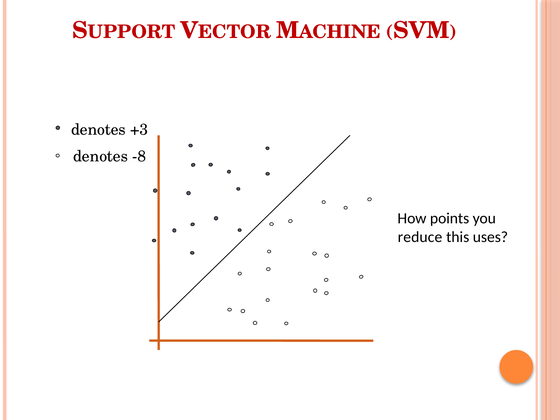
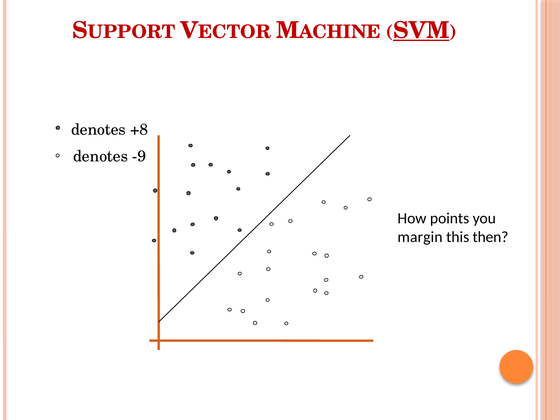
SVM underline: none -> present (421, 30)
+3: +3 -> +8 (139, 130)
-8: -8 -> -9 (139, 156)
reduce: reduce -> margin (420, 237)
uses: uses -> then (490, 237)
